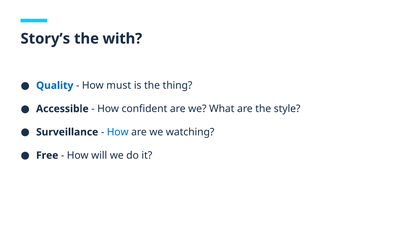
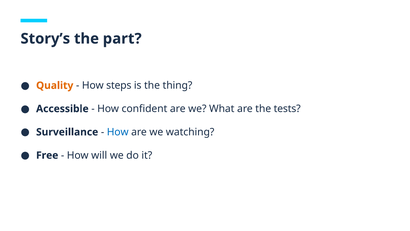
with: with -> part (122, 39)
Quality colour: blue -> orange (55, 85)
must: must -> steps (119, 85)
style: style -> tests (287, 109)
